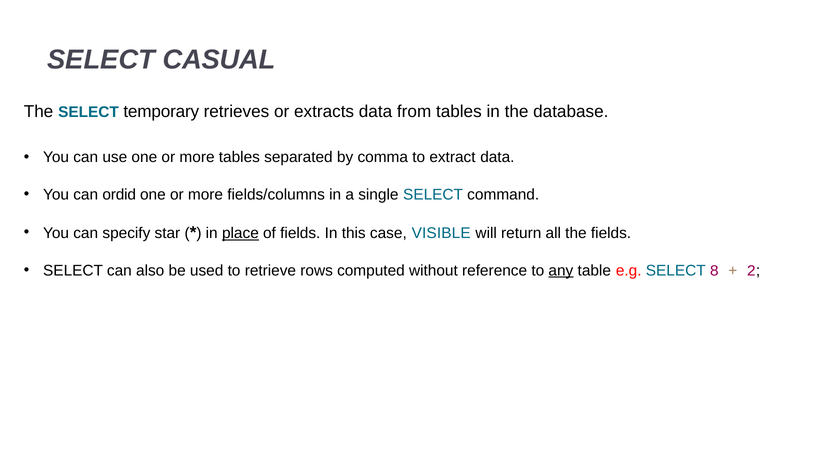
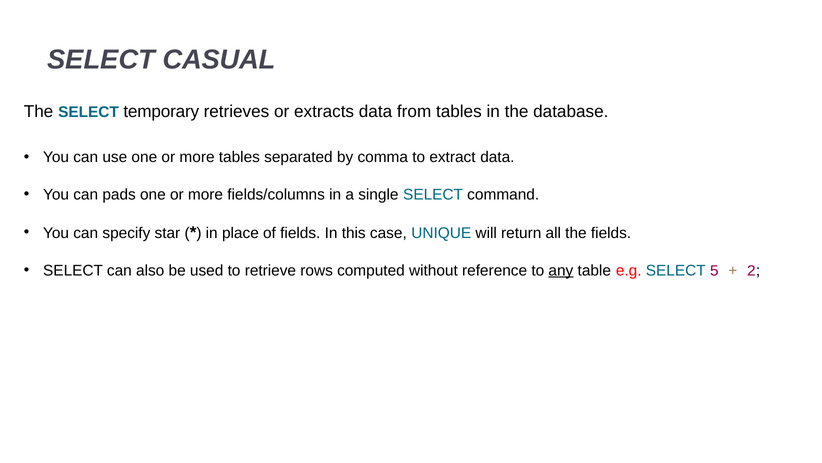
ordid: ordid -> pads (119, 194)
place underline: present -> none (240, 233)
VISIBLE: VISIBLE -> UNIQUE (441, 233)
8: 8 -> 5 (714, 270)
